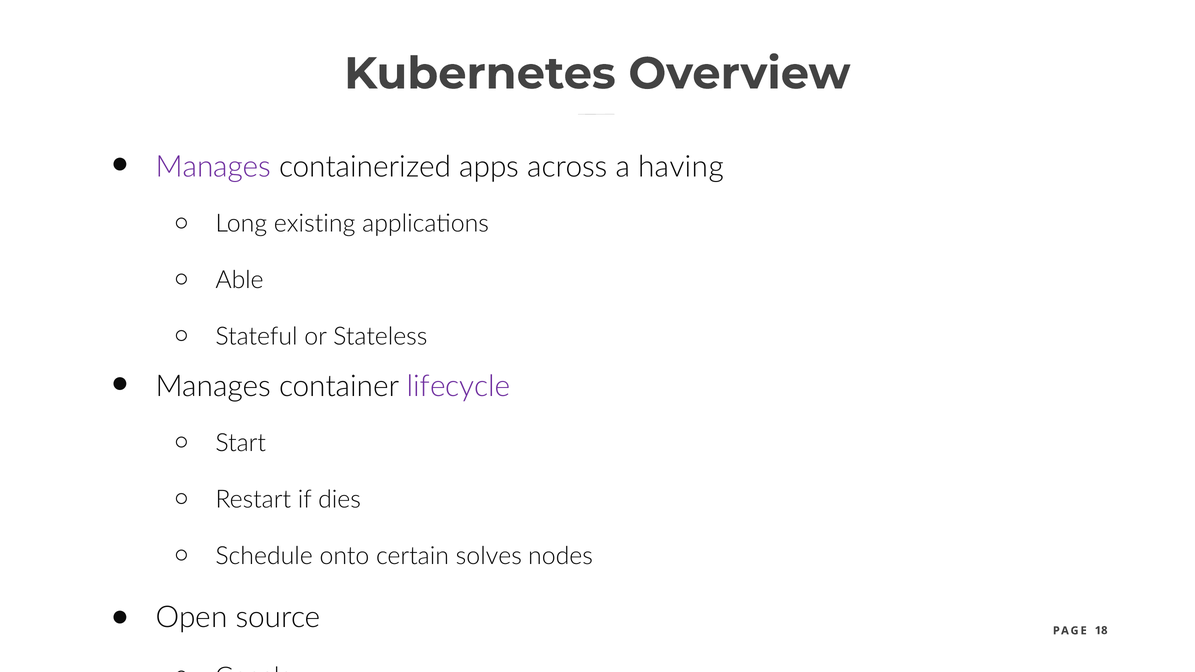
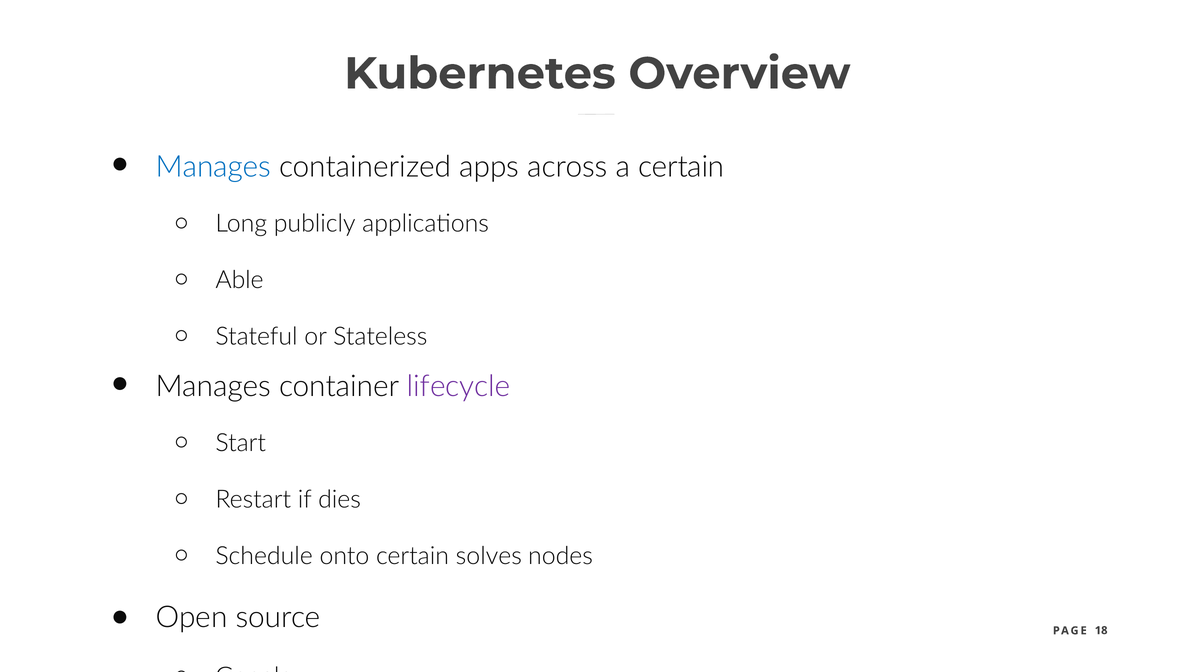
Manages colour: purple -> blue (213, 167)
a having: having -> certain (681, 167)
existing: existing -> publicly (315, 224)
